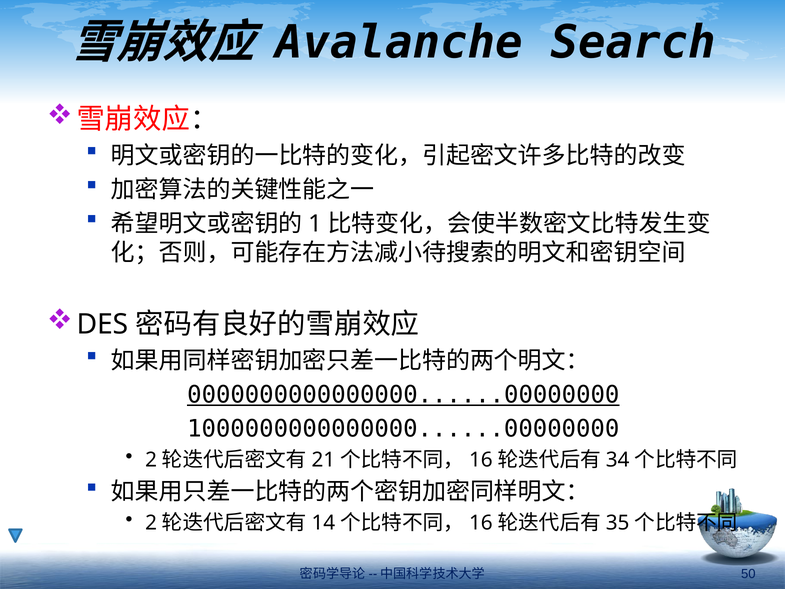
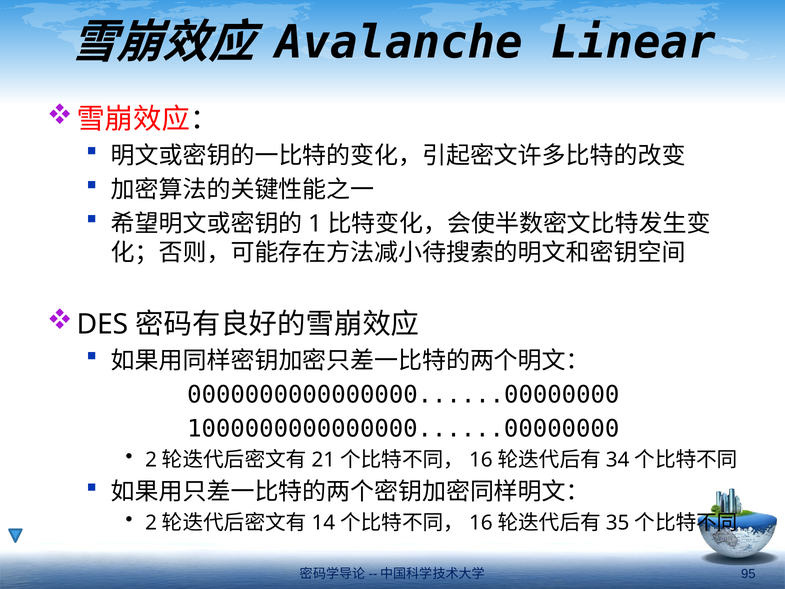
Search: Search -> Linear (633, 42)
0000000000000000......00000000 underline: present -> none (403, 395)
50: 50 -> 95 (748, 574)
